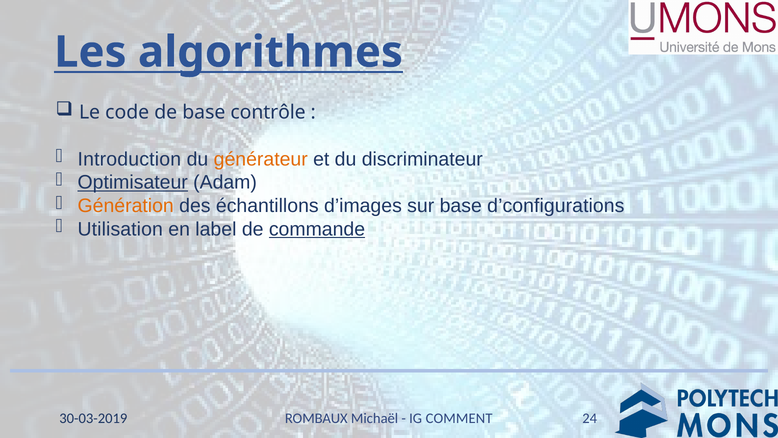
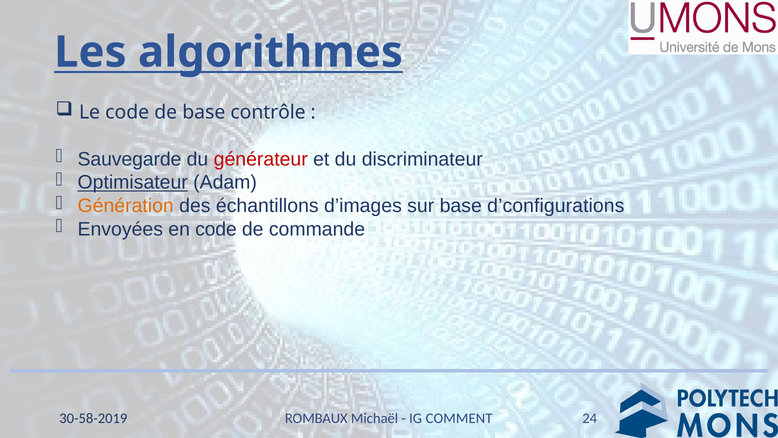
Introduction: Introduction -> Sauvegarde (130, 159)
générateur colour: orange -> red (261, 159)
Utilisation: Utilisation -> Envoyées (120, 229)
en label: label -> code (216, 229)
commande underline: present -> none (317, 229)
30-03-2019: 30-03-2019 -> 30-58-2019 (93, 418)
